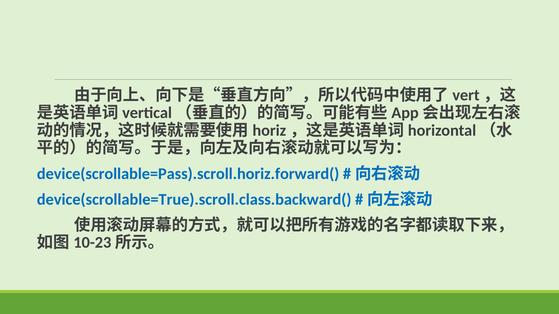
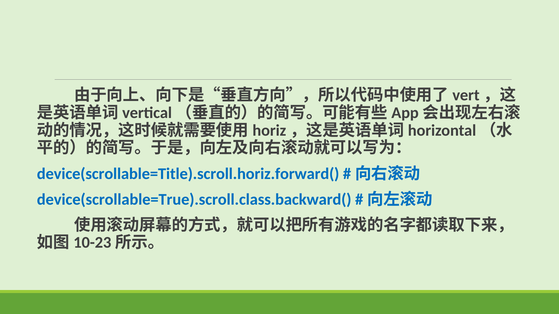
device(scrollable=Pass).scroll.horiz.forward(: device(scrollable=Pass).scroll.horiz.forward( -> device(scrollable=Title).scroll.horiz.forward( (188, 174)
